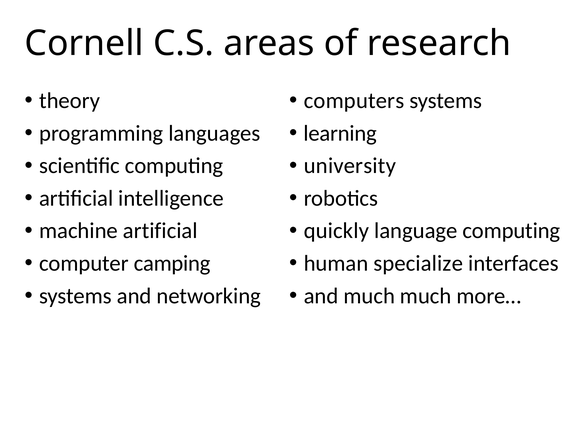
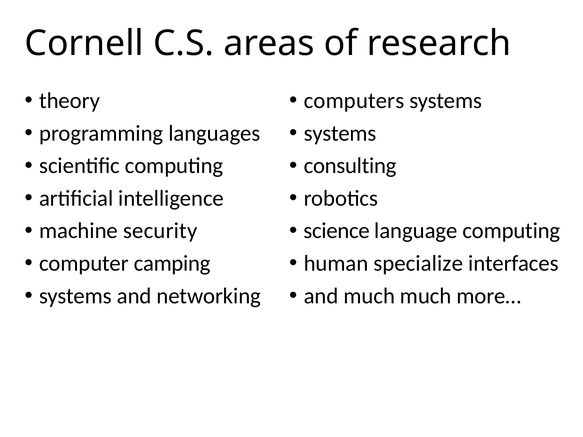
learning: learning -> systems (340, 133)
university: university -> consulting (350, 166)
machine artificial: artificial -> security (160, 231)
quickly: quickly -> science (337, 231)
